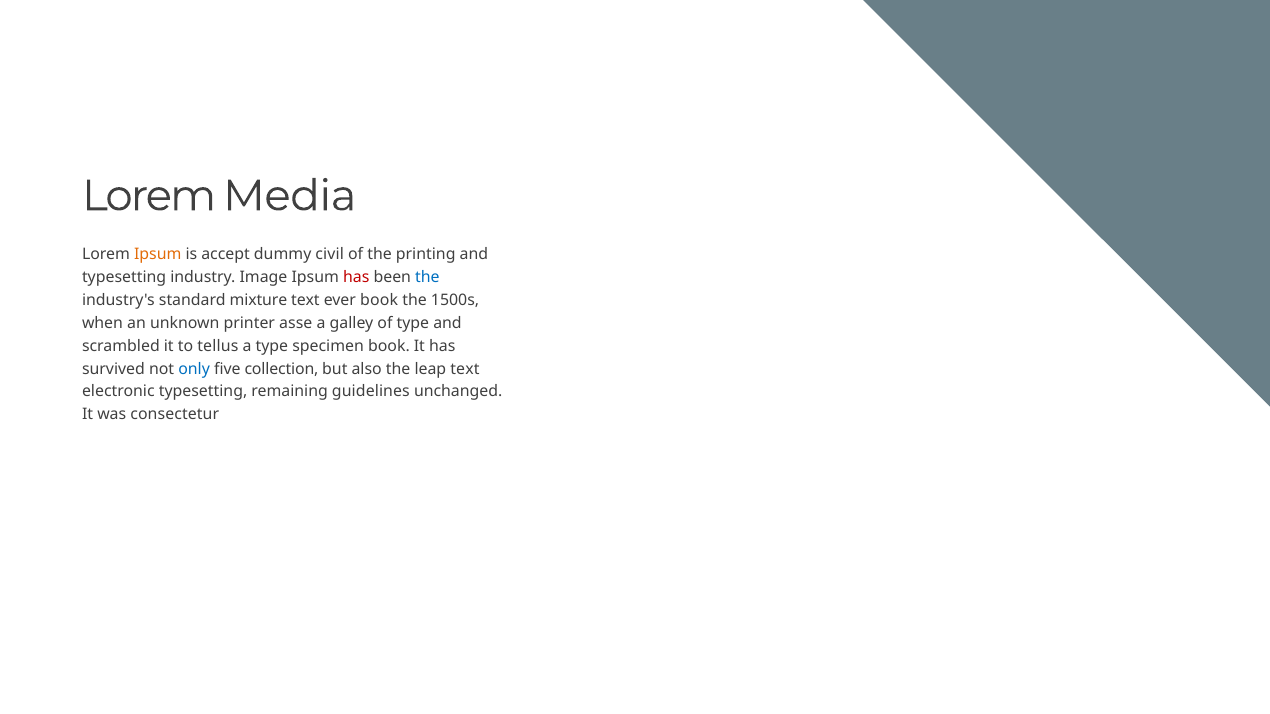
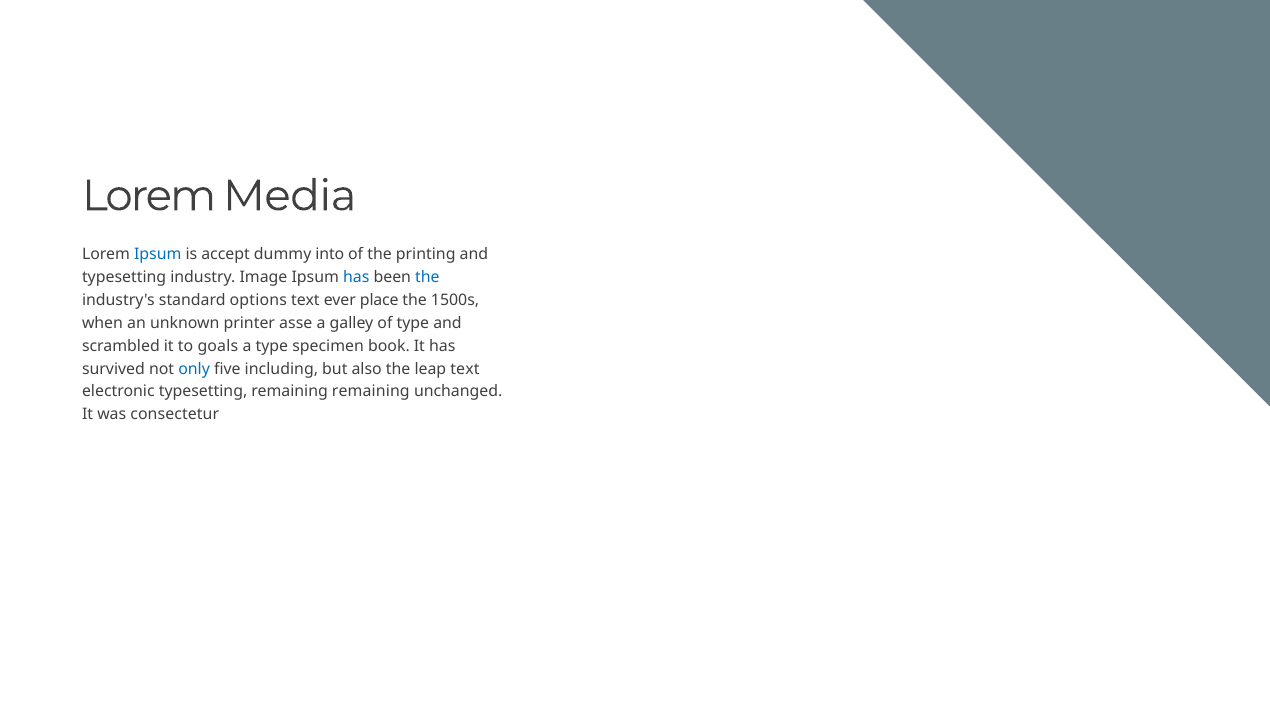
Ipsum colour: orange -> blue (158, 255)
civil: civil -> into (330, 255)
has colour: red -> blue (356, 278)
mixture: mixture -> options (258, 300)
ever book: book -> place (379, 300)
tellus: tellus -> goals (218, 346)
collection: collection -> including (281, 369)
remaining guidelines: guidelines -> remaining (371, 392)
